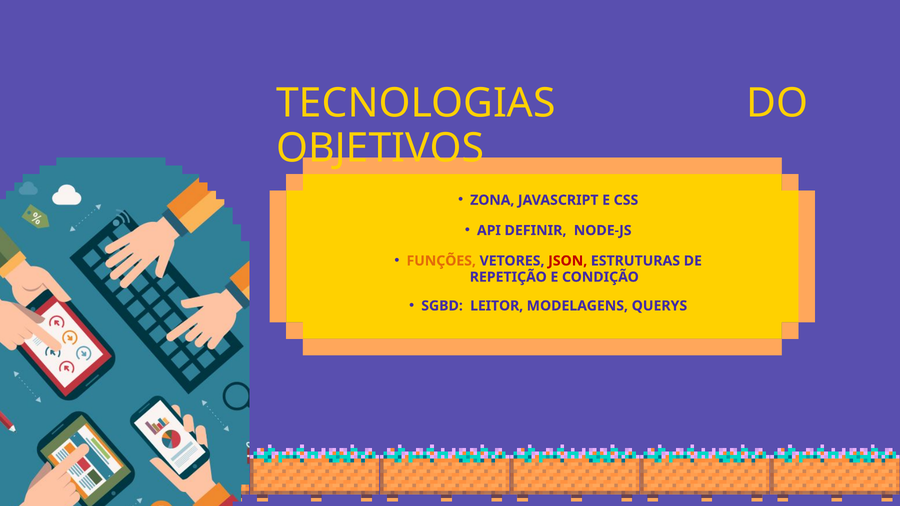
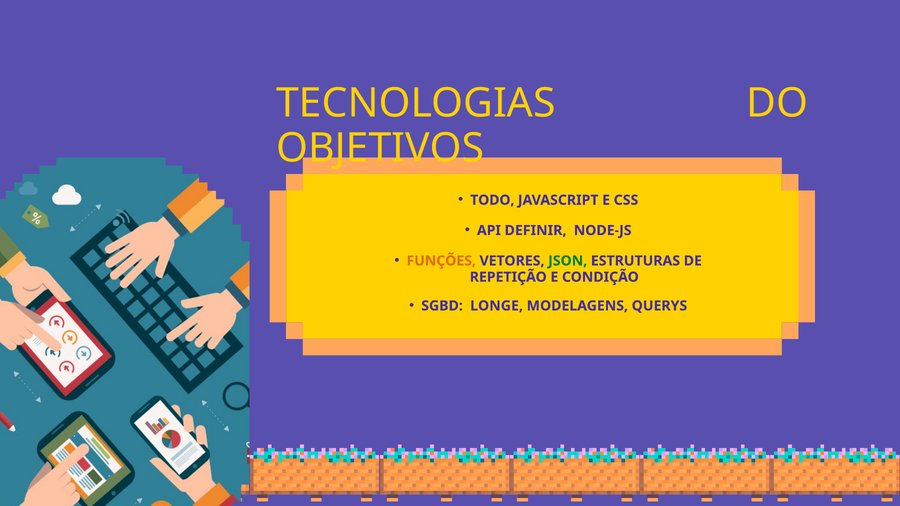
ZONA: ZONA -> TODO (492, 200)
JSON colour: red -> green (568, 261)
LEITOR: LEITOR -> LONGE (497, 306)
